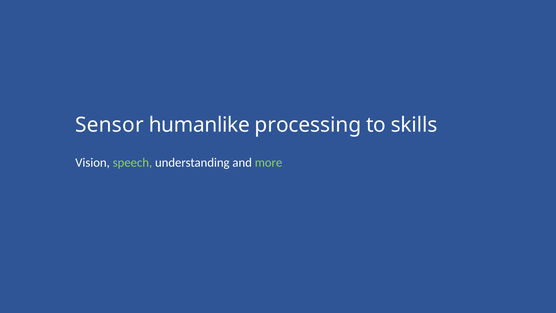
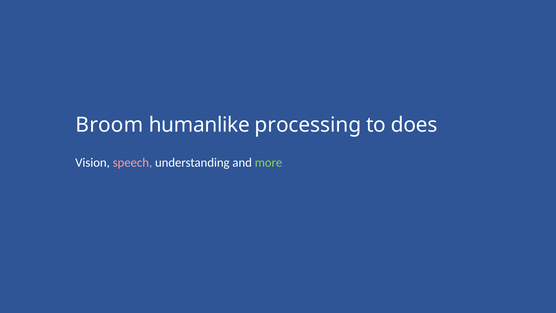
Sensor: Sensor -> Broom (109, 125)
skills: skills -> does (414, 125)
speech colour: light green -> pink (132, 162)
